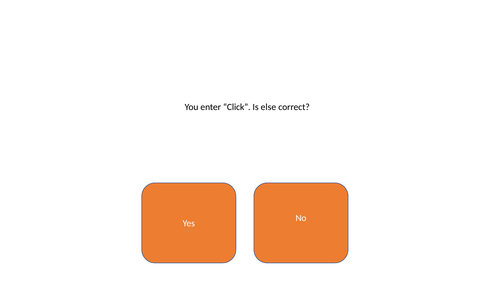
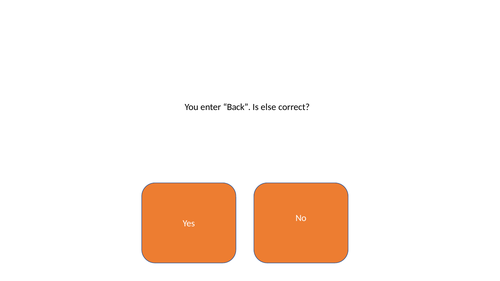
Click: Click -> Back (237, 107)
